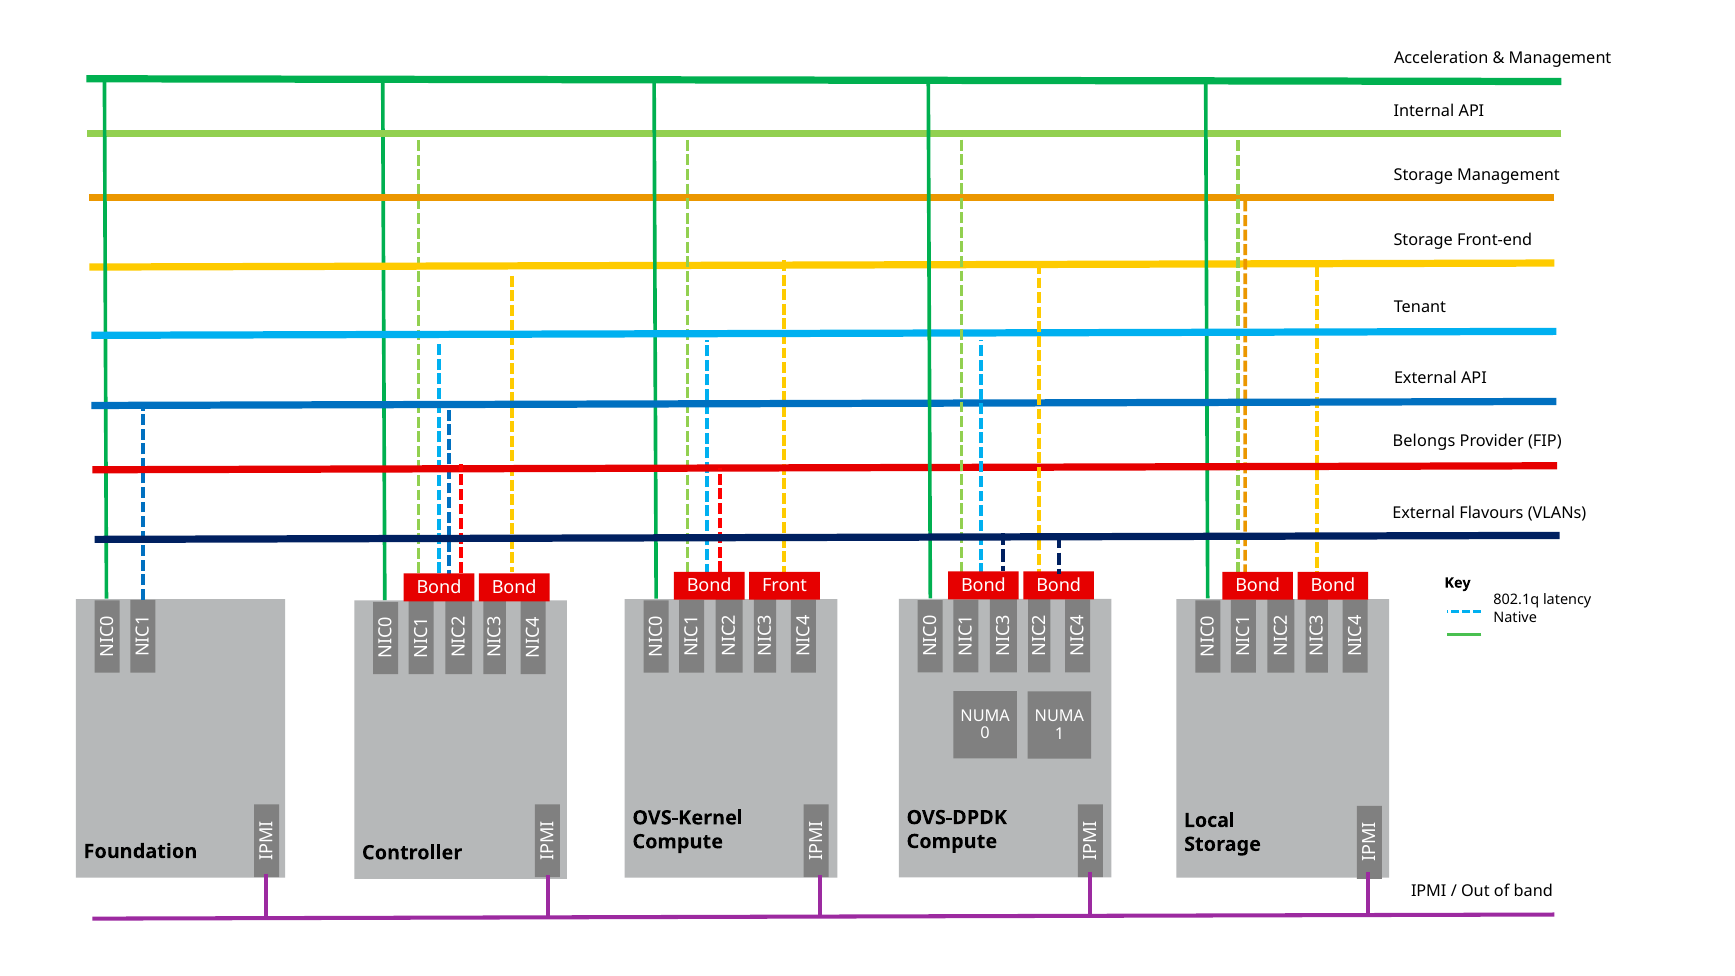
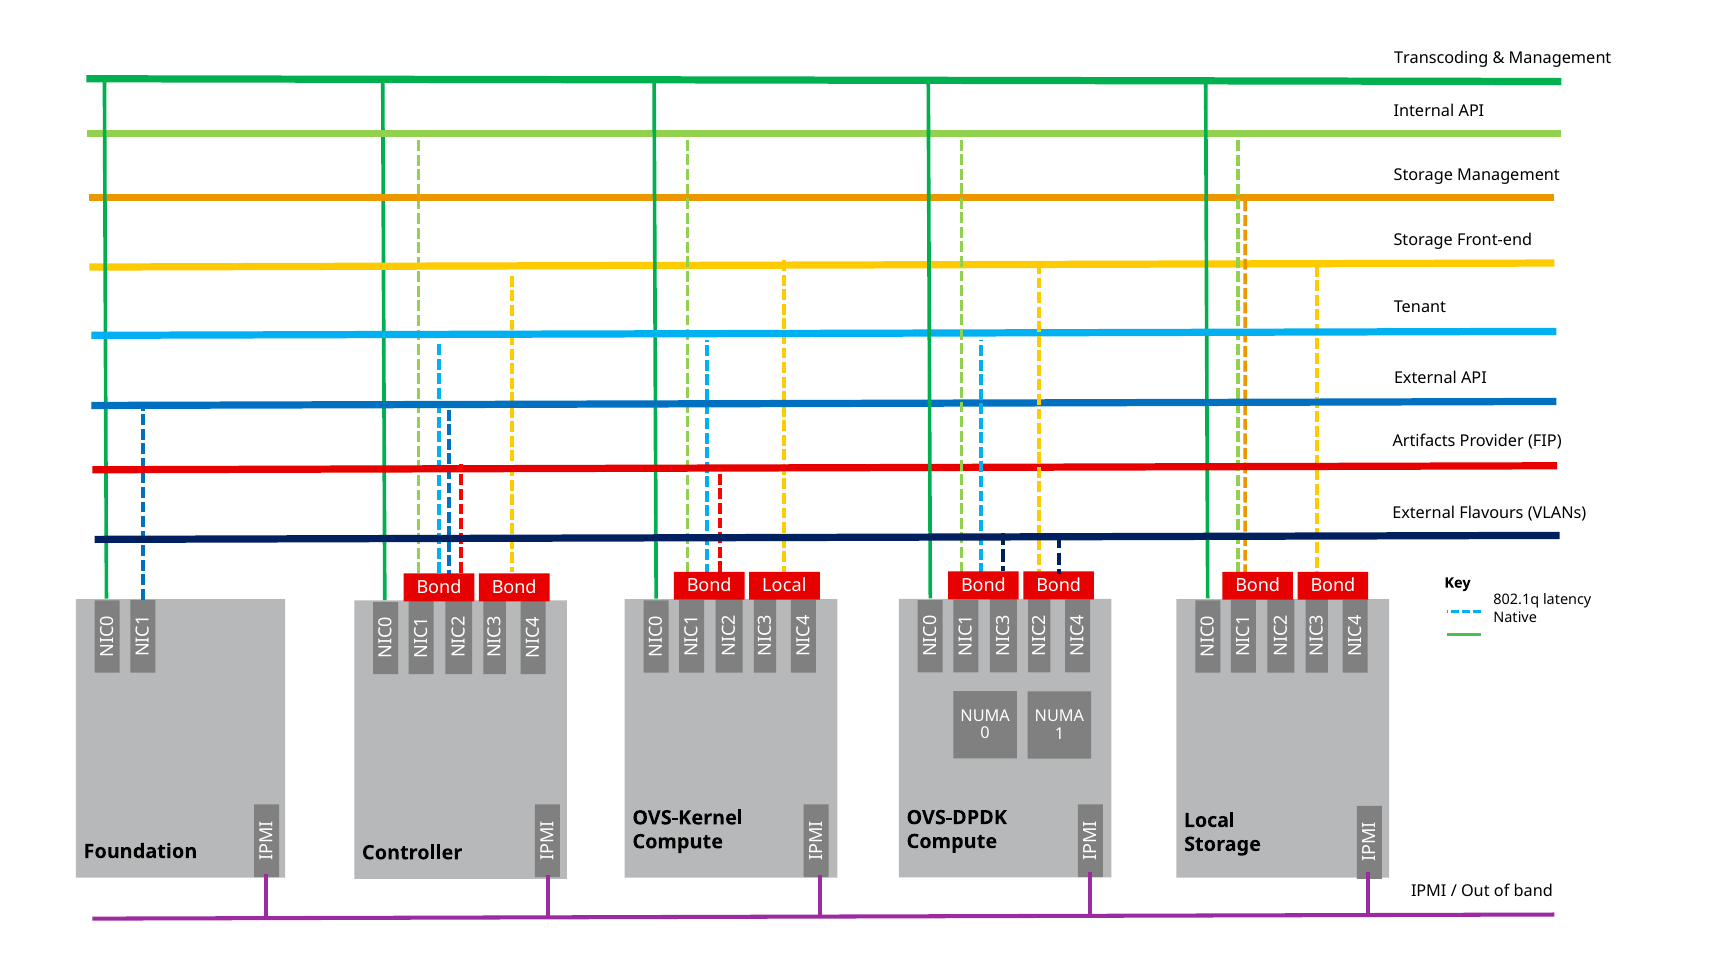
Acceleration: Acceleration -> Transcoding (1441, 58)
Belongs: Belongs -> Artifacts (1424, 441)
Bond Front: Front -> Local (784, 586)
